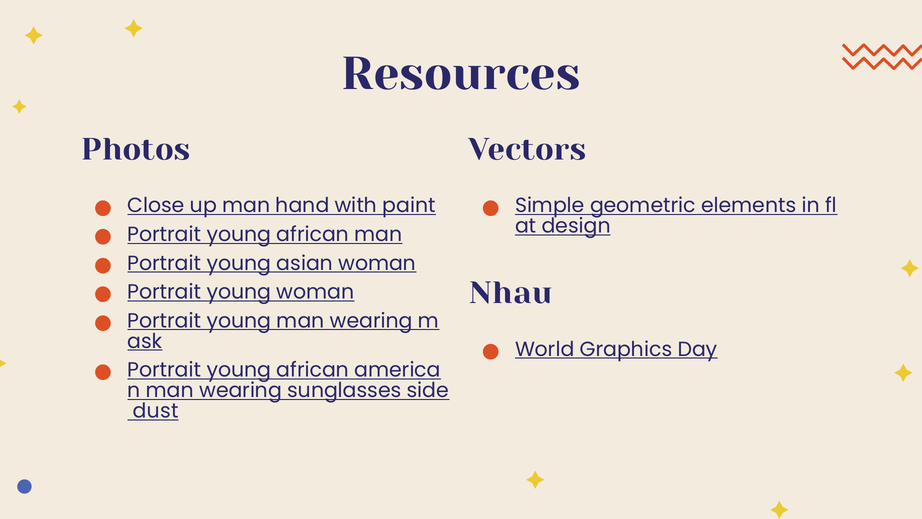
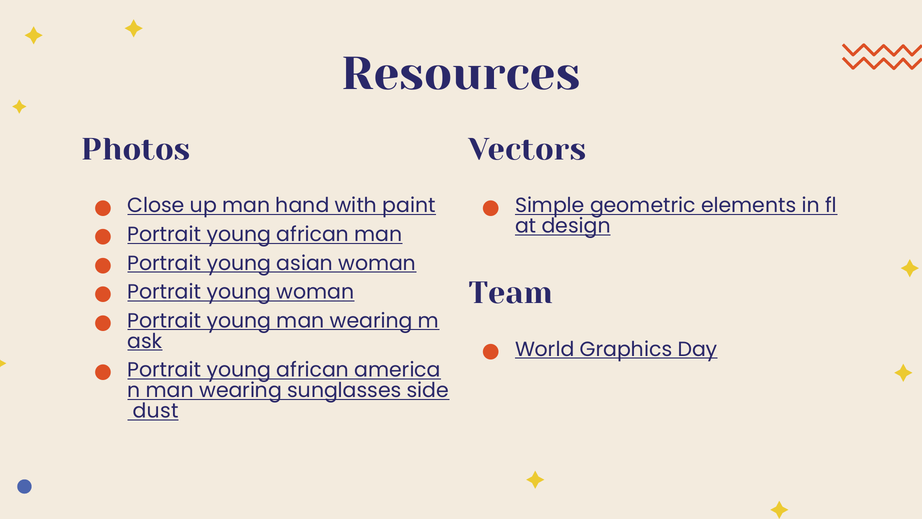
Nhau: Nhau -> Team (511, 293)
